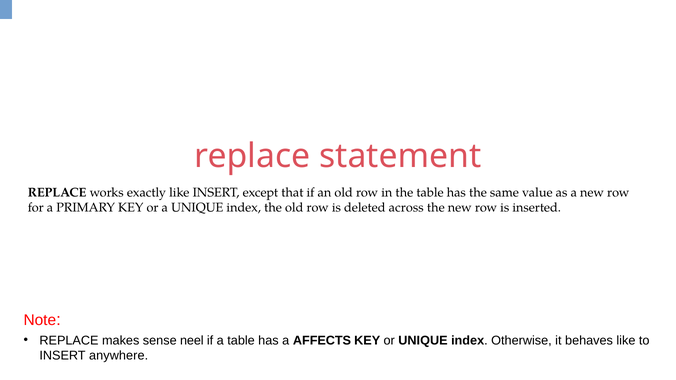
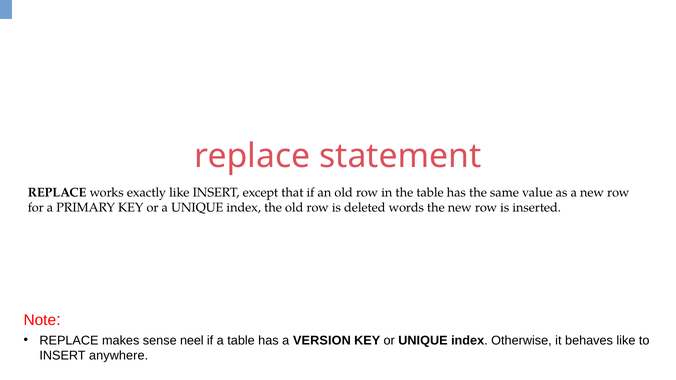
across: across -> words (406, 208)
AFFECTS: AFFECTS -> VERSION (322, 341)
